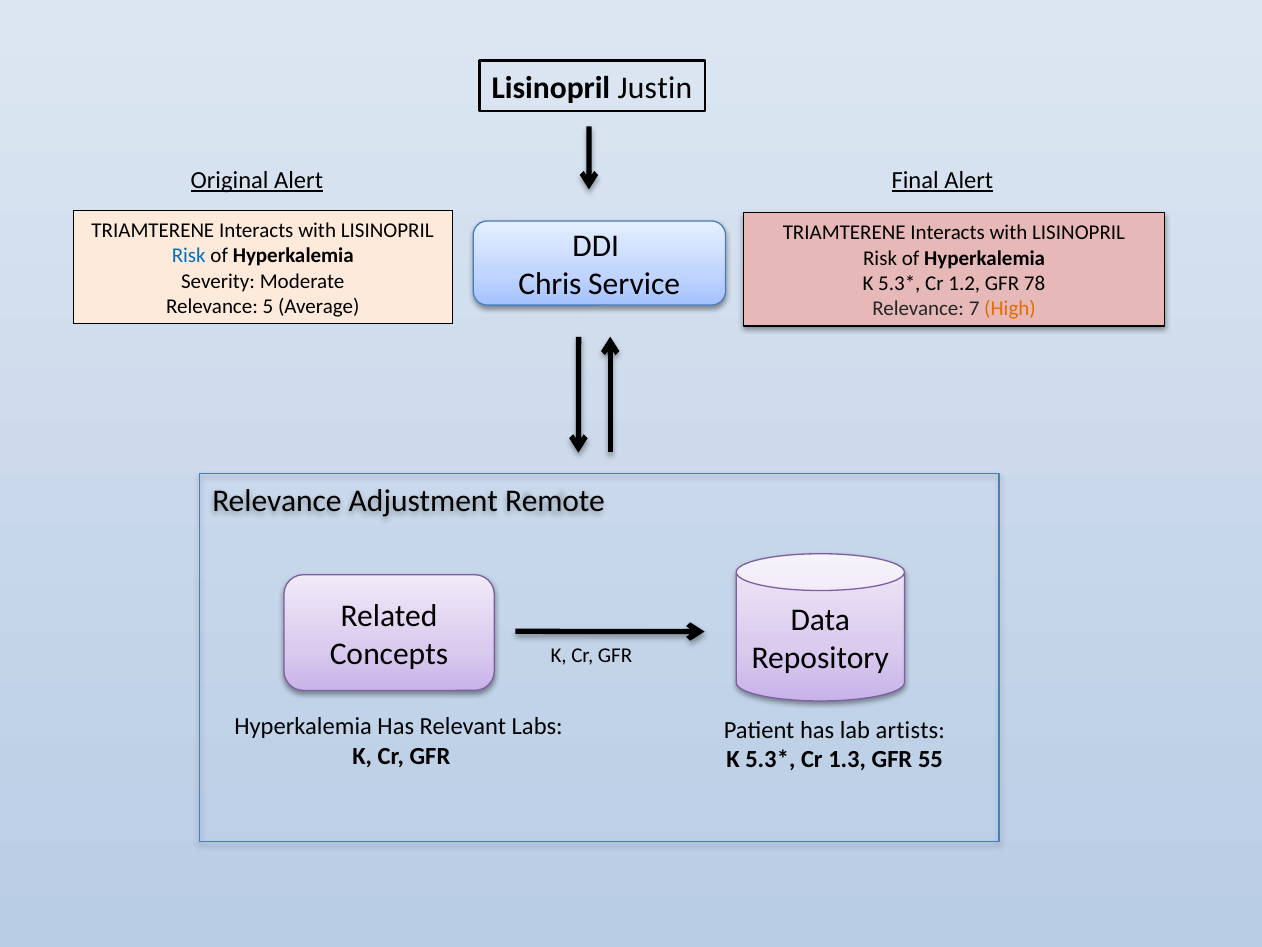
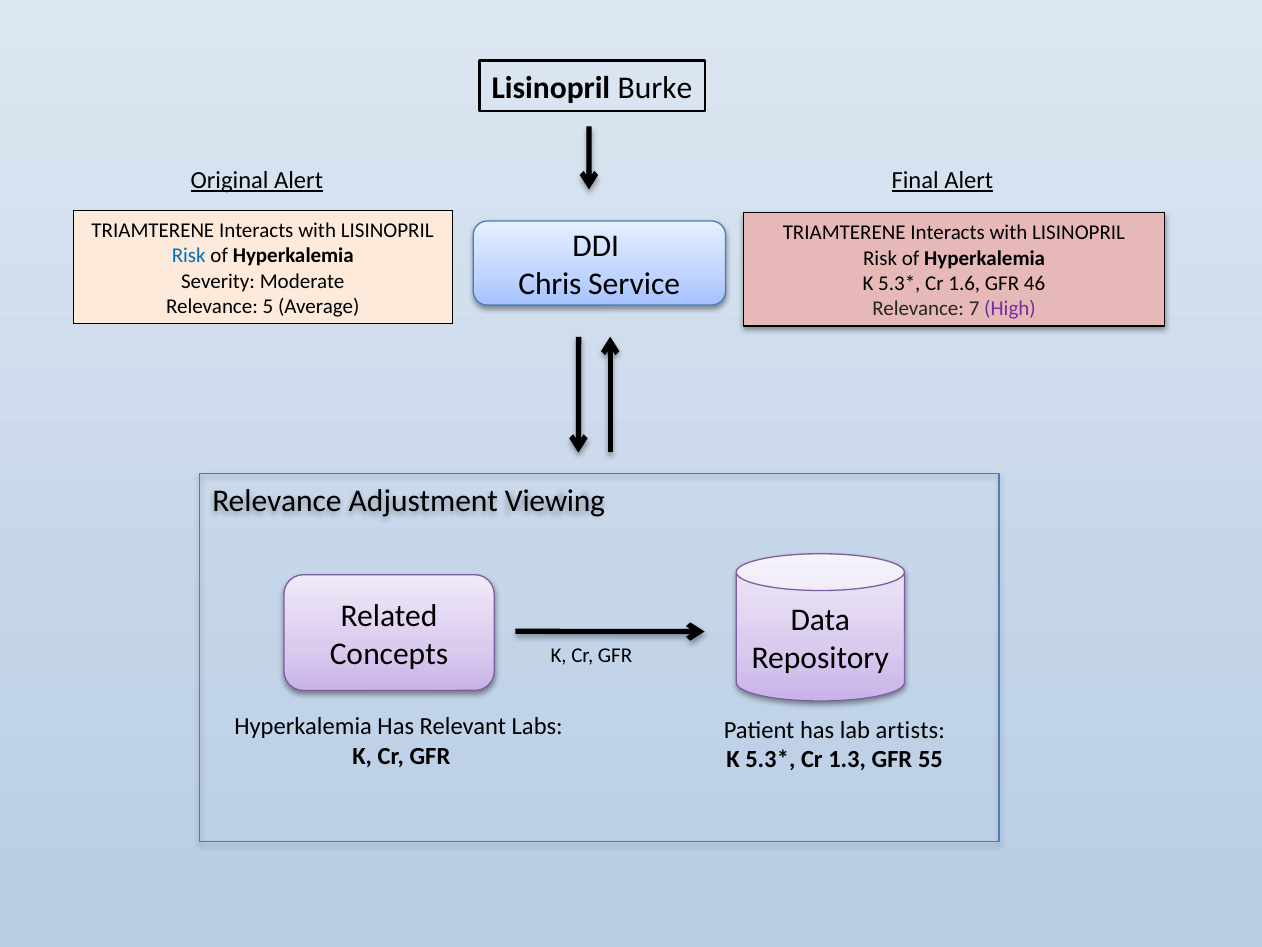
Justin: Justin -> Burke (655, 88)
1.2: 1.2 -> 1.6 (964, 283)
78: 78 -> 46 (1035, 283)
High colour: orange -> purple (1010, 308)
Remote: Remote -> Viewing (555, 501)
